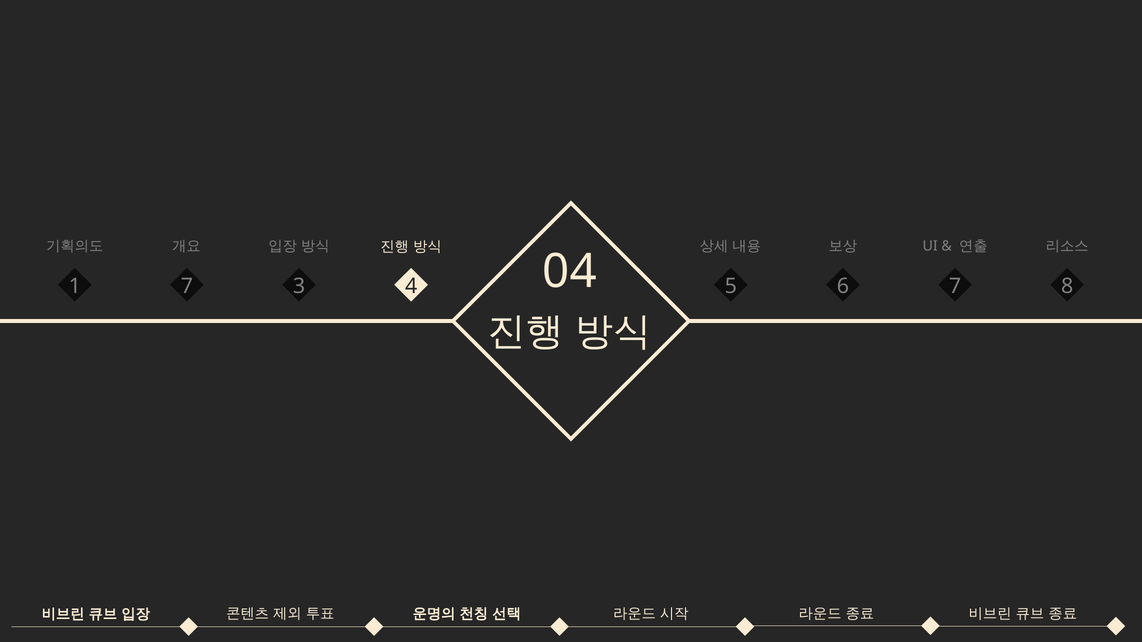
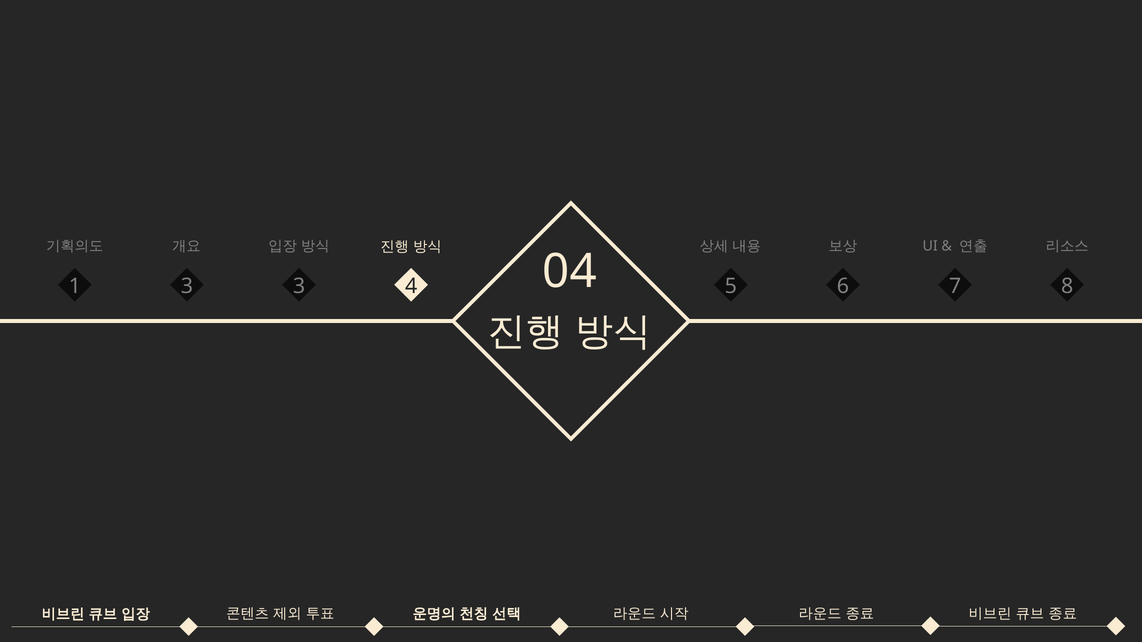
1 7: 7 -> 3 (187, 286)
